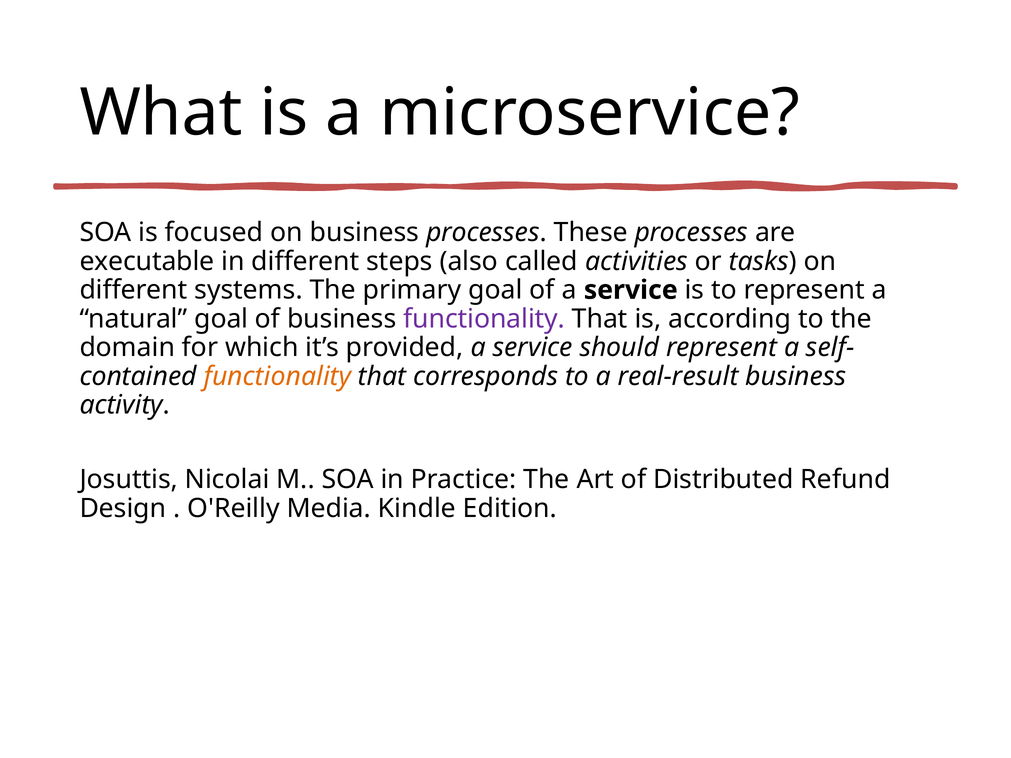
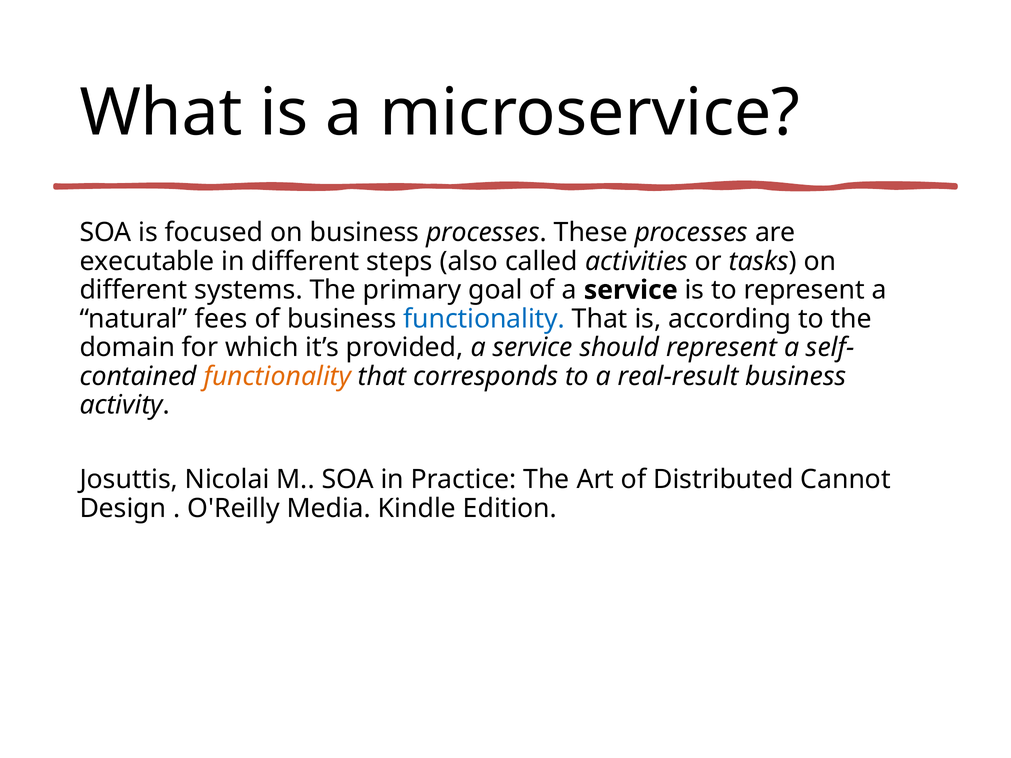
natural goal: goal -> fees (221, 319)
functionality colour: purple -> blue (484, 319)
Refund: Refund -> Cannot (846, 480)
